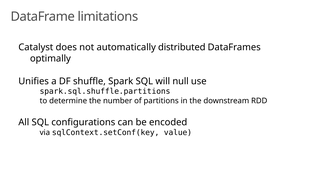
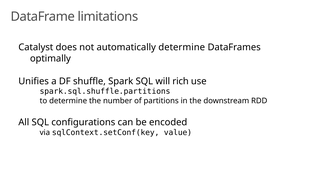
automatically distributed: distributed -> determine (182, 47)
null: null -> rich (181, 81)
